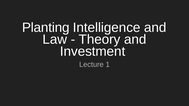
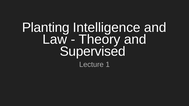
Investment: Investment -> Supervised (93, 52)
